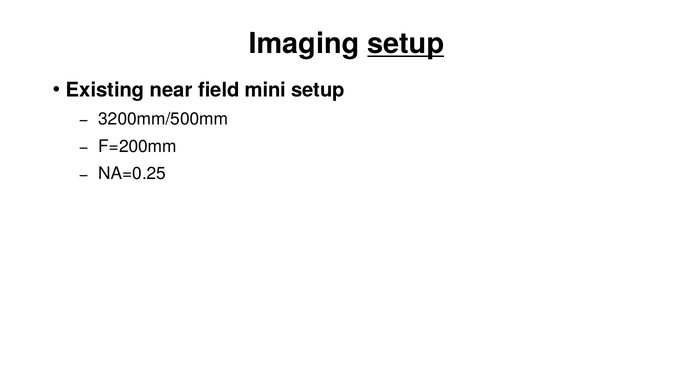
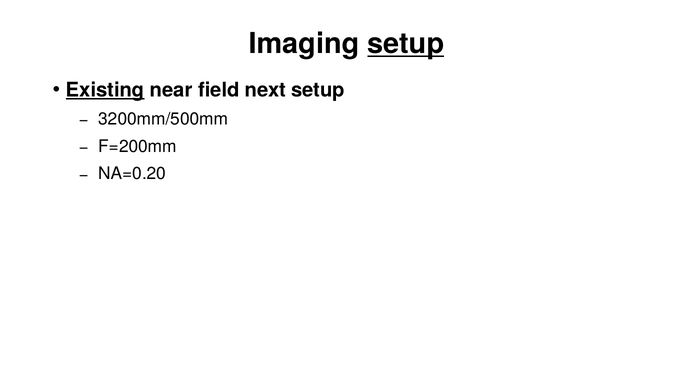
Existing underline: none -> present (105, 90)
mini: mini -> next (265, 90)
NA=0.25: NA=0.25 -> NA=0.20 (132, 174)
